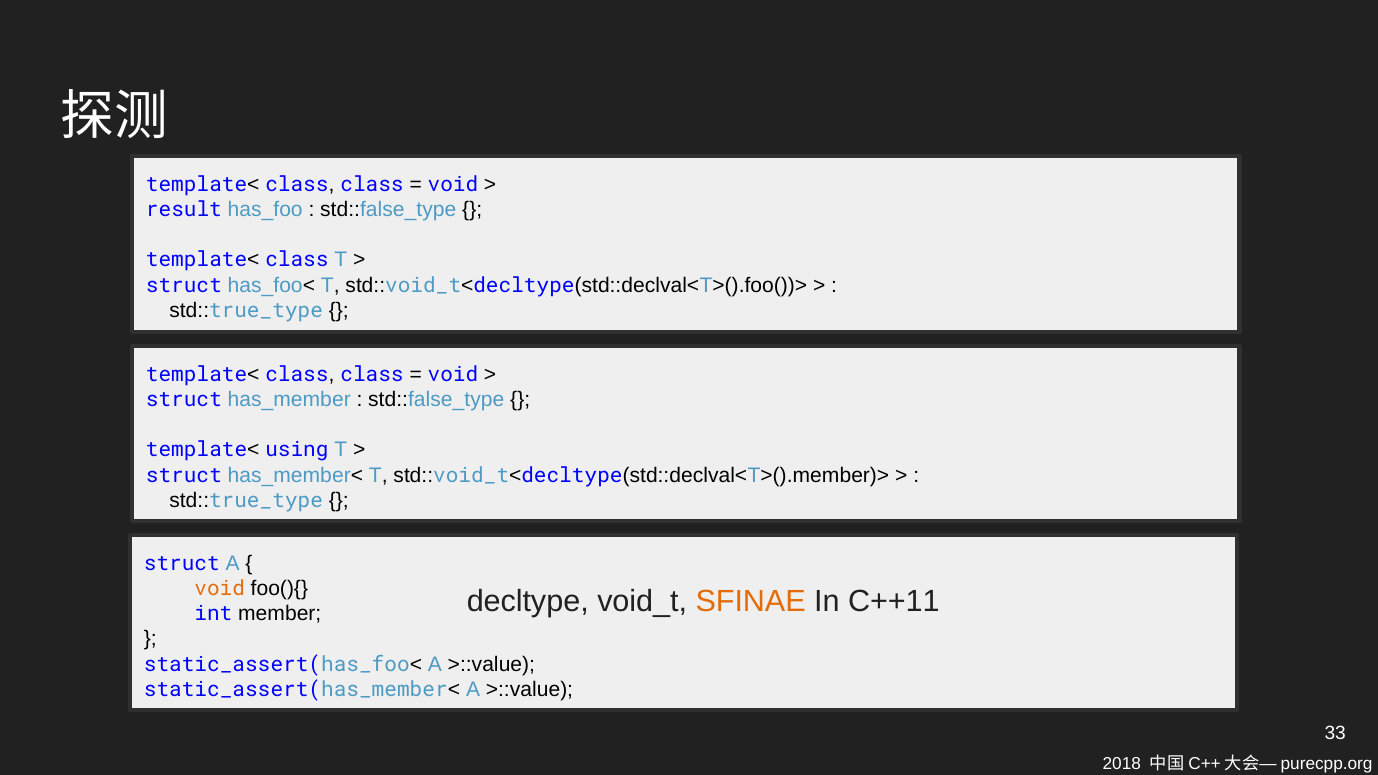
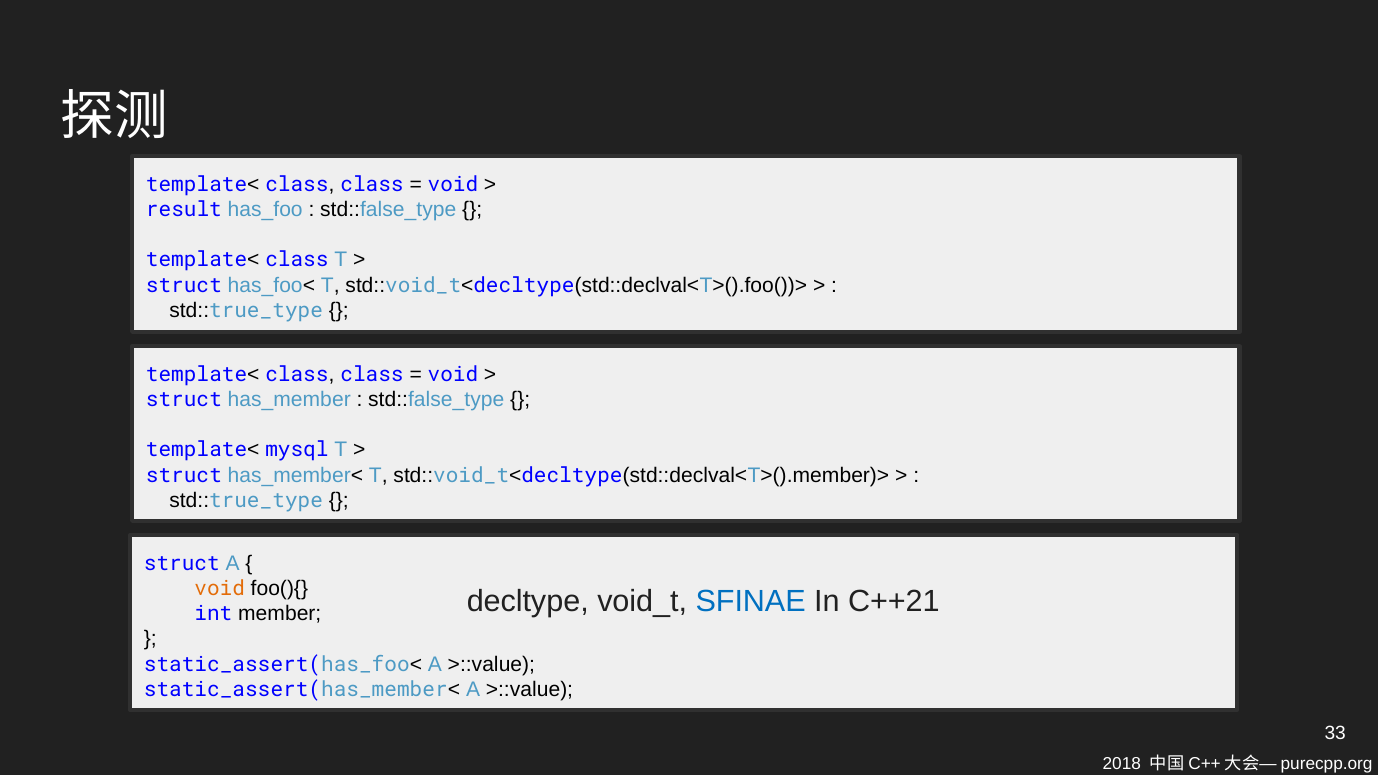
using: using -> mysql (297, 450)
SFINAE colour: orange -> blue (751, 602)
C++11: C++11 -> C++21 (894, 602)
